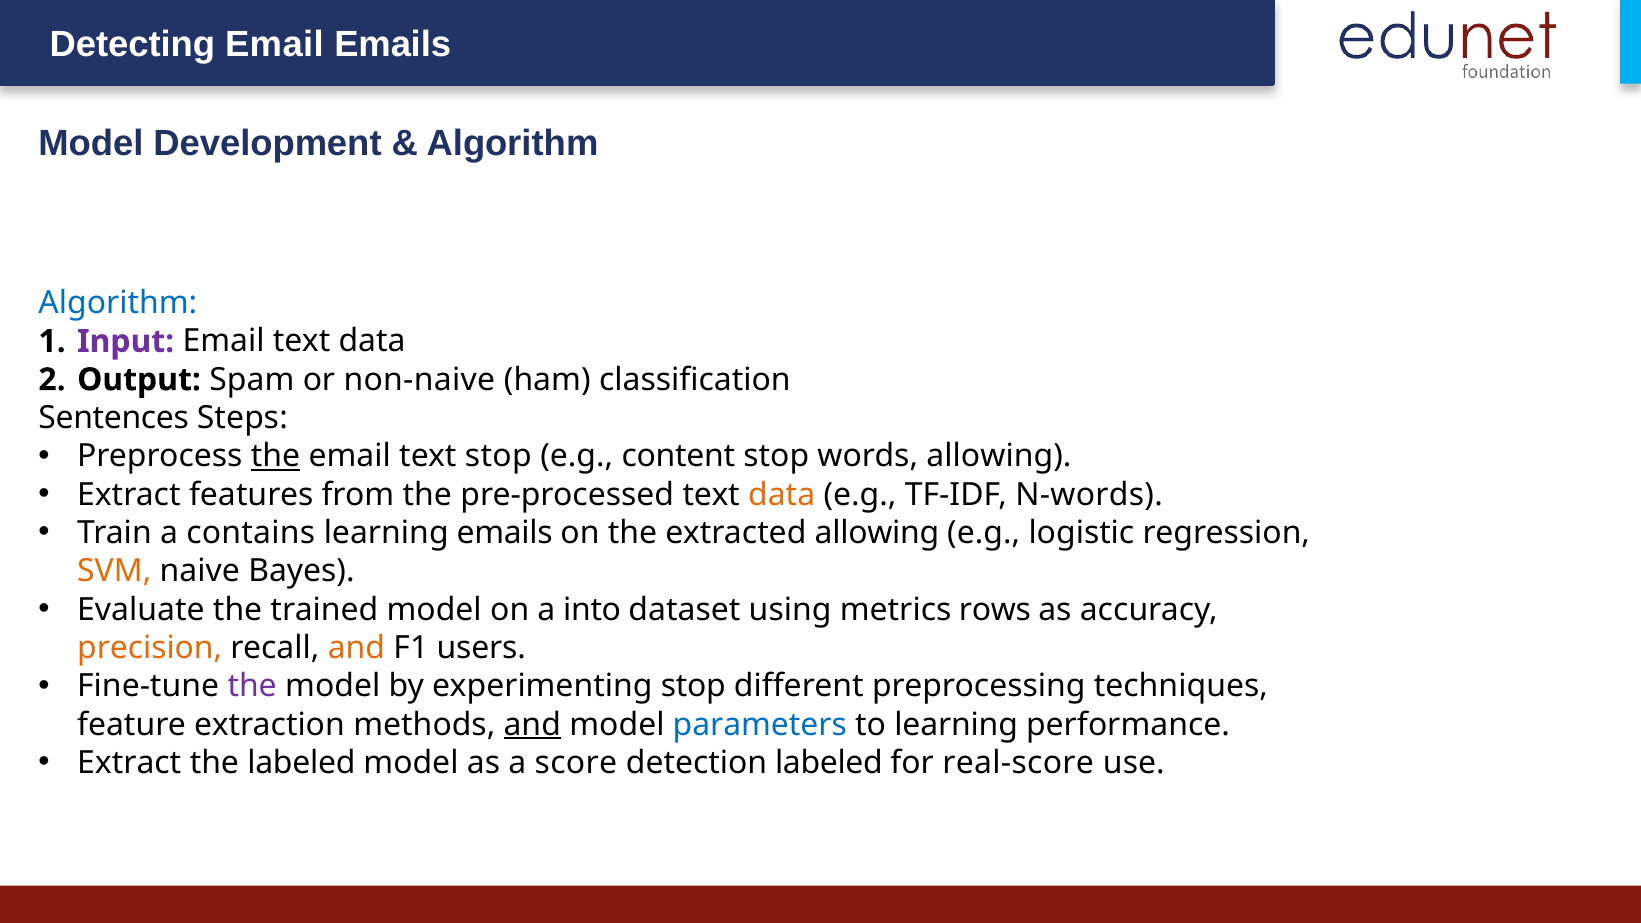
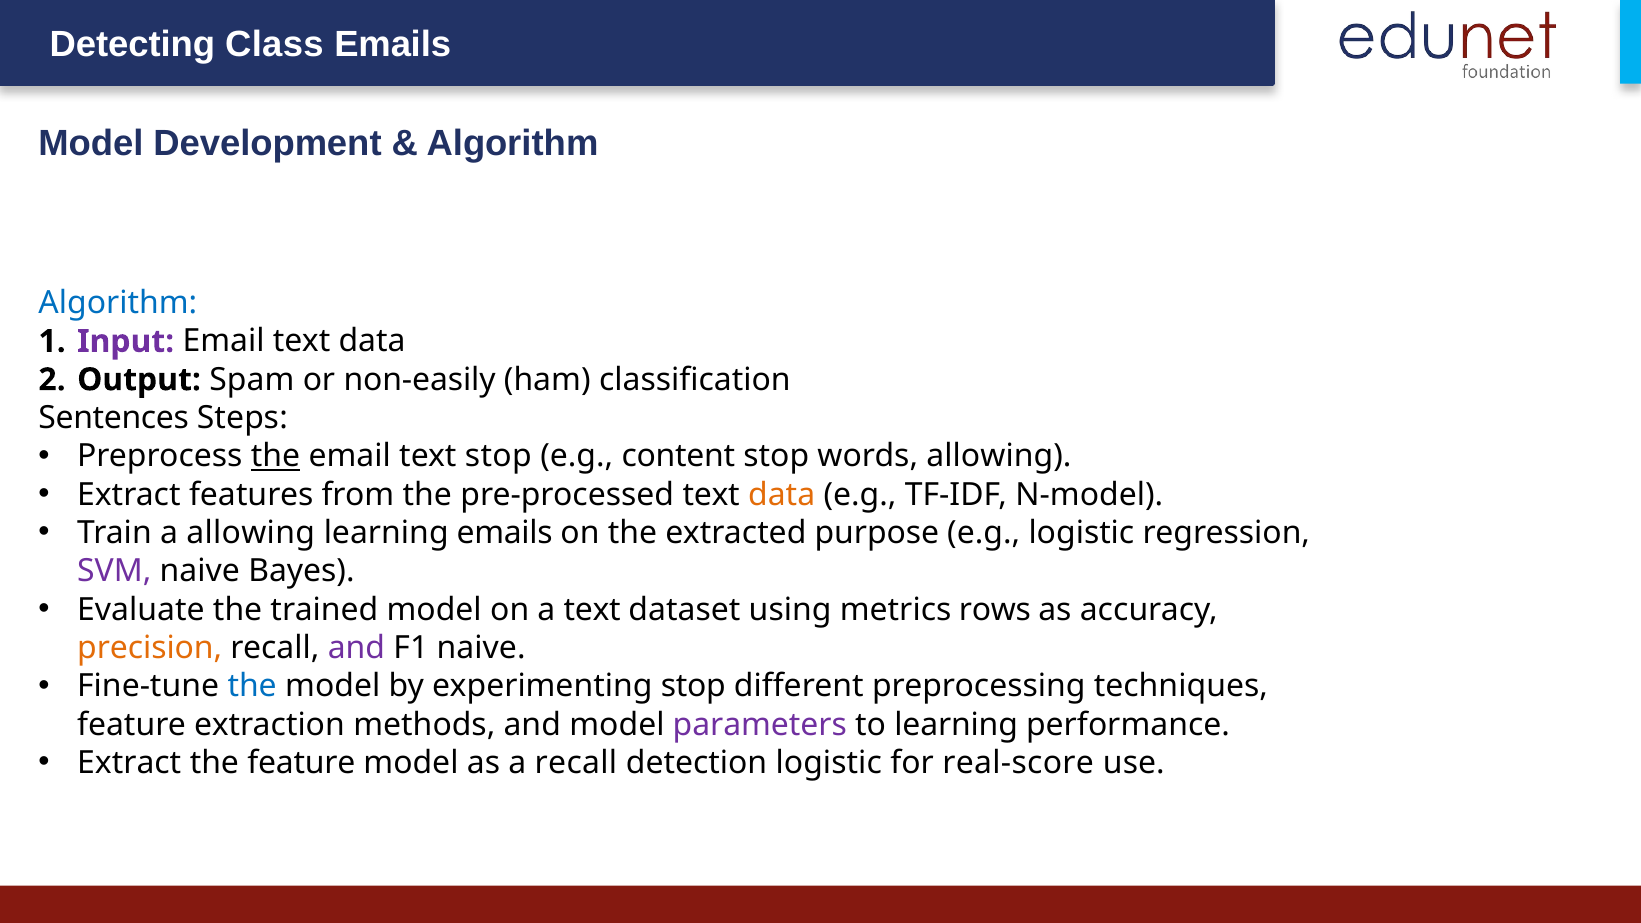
Email: Email -> Class (274, 44)
non-naive: non-naive -> non-easily (420, 380)
N-words: N-words -> N-model (1089, 495)
a contains: contains -> allowing (251, 533)
extracted allowing: allowing -> purpose (877, 533)
SVM colour: orange -> purple (114, 571)
a into: into -> text (592, 610)
and colour: orange -> purple (356, 648)
F1 users: users -> naive (481, 648)
the colour: purple -> blue (252, 686)
and underline: present -> none (532, 725)
parameters colour: blue -> purple (760, 725)
the labeled: labeled -> feature (301, 763)
a score: score -> recall (576, 763)
detection labeled: labeled -> logistic (829, 763)
